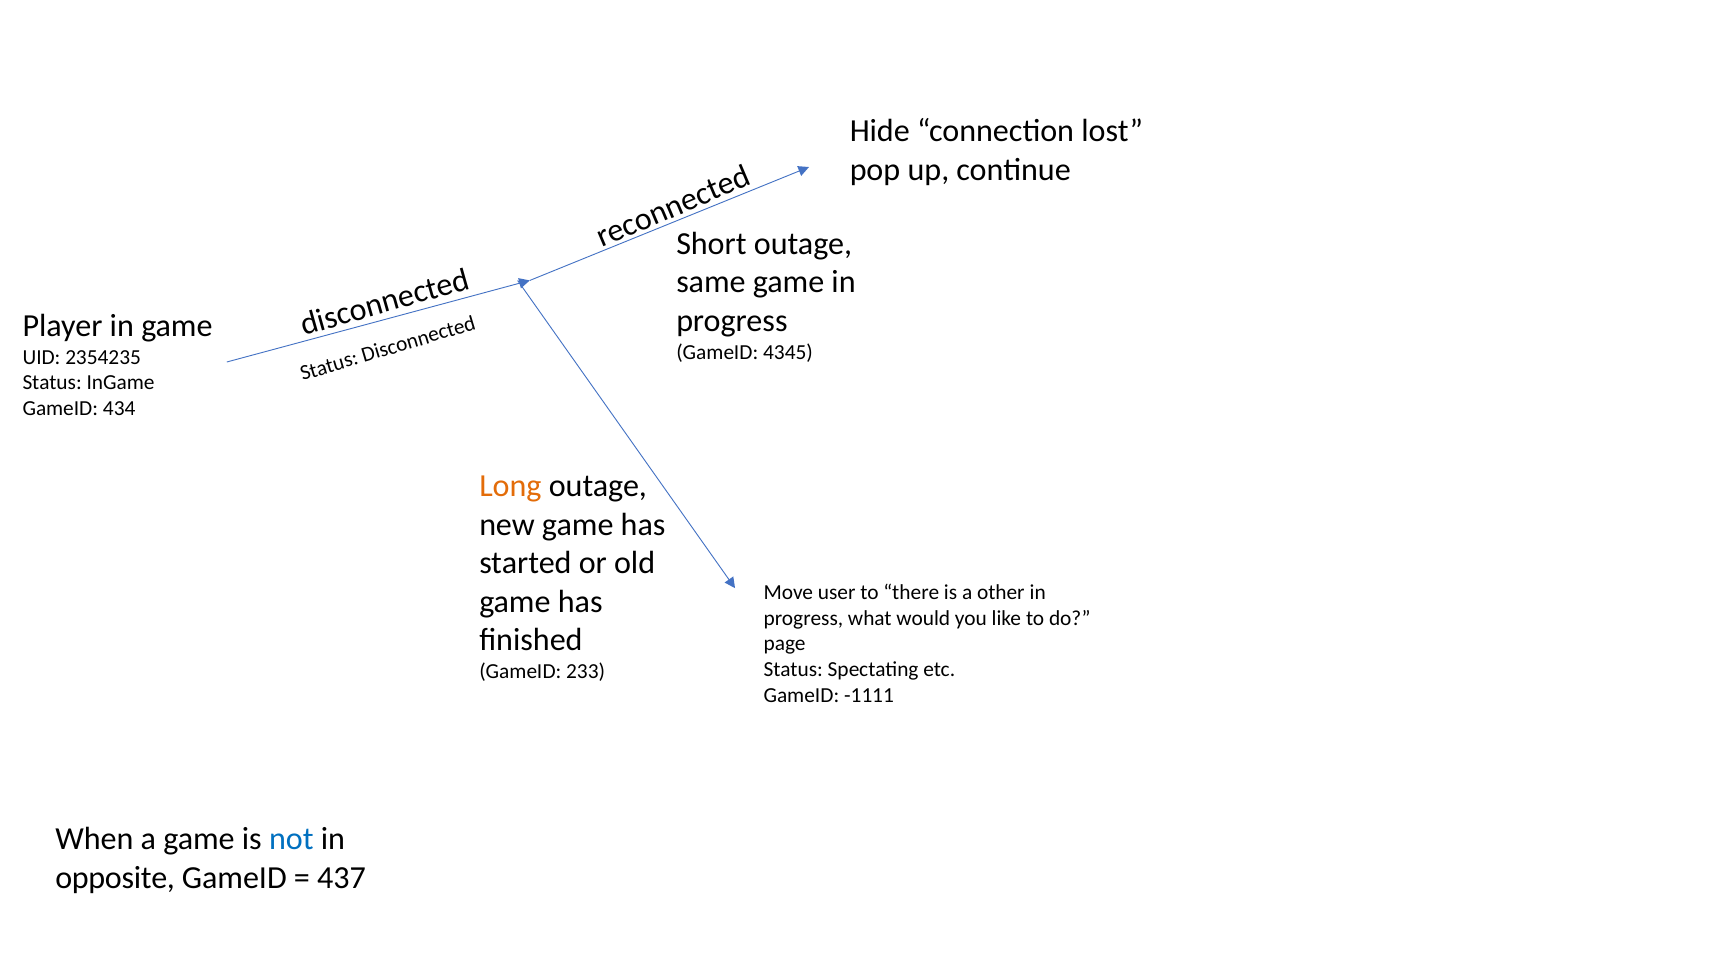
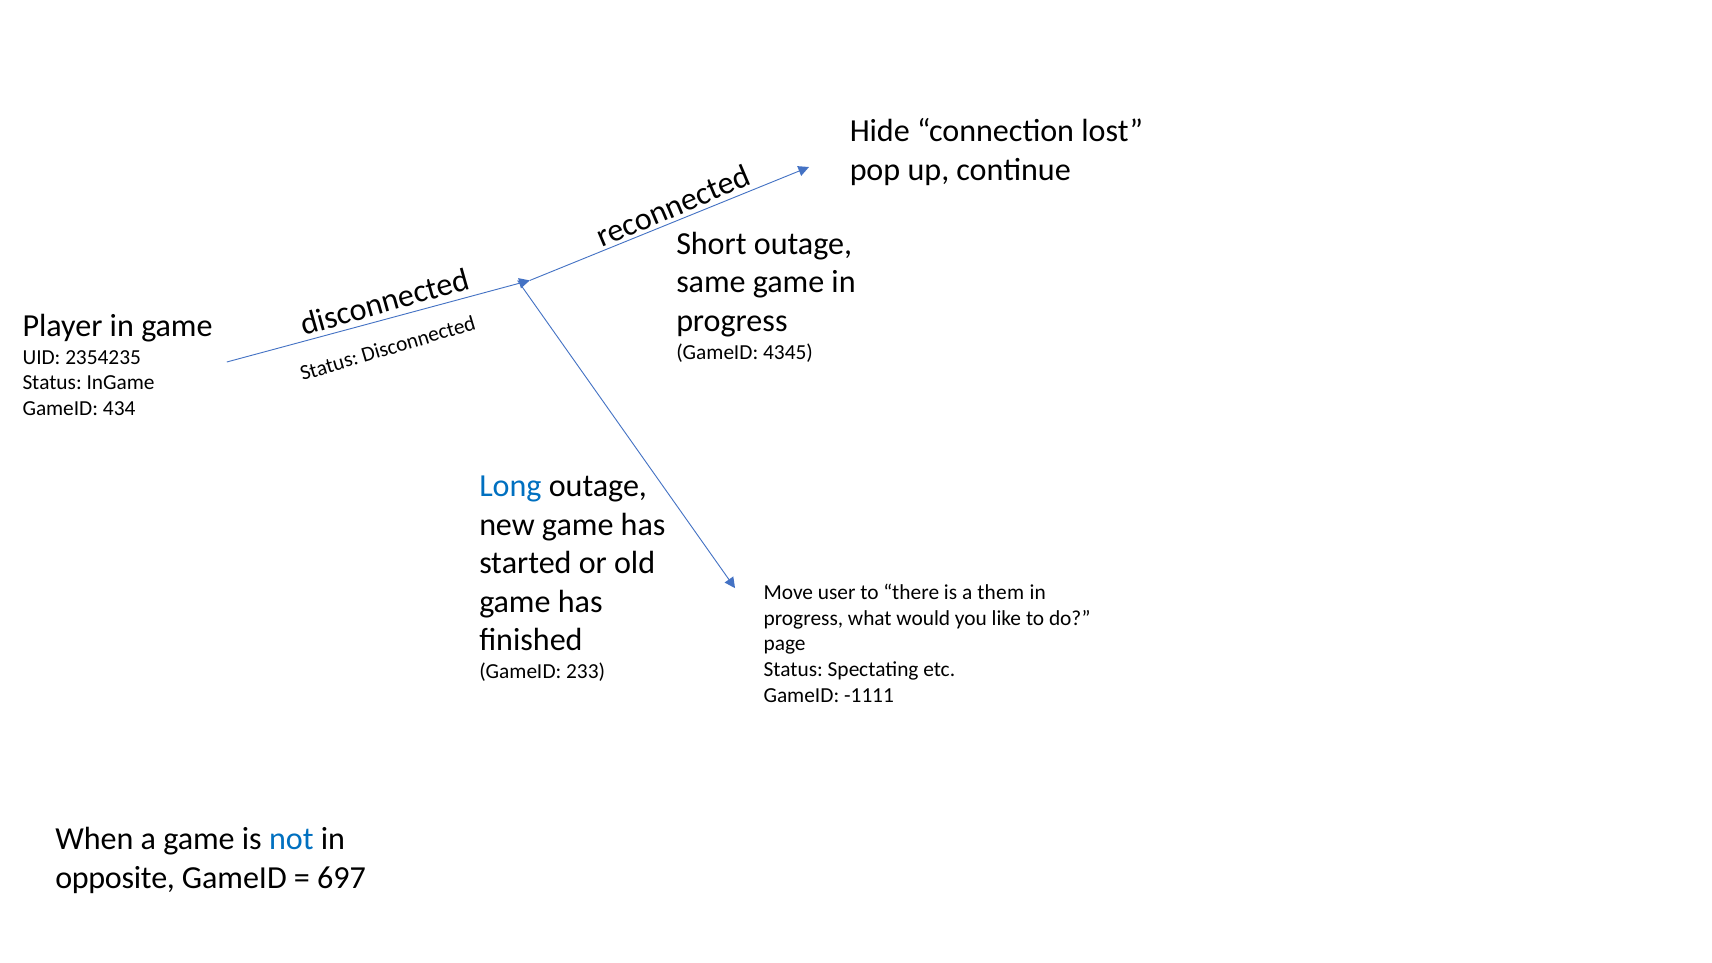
Long colour: orange -> blue (510, 486)
other: other -> them (1001, 593)
437: 437 -> 697 (342, 878)
